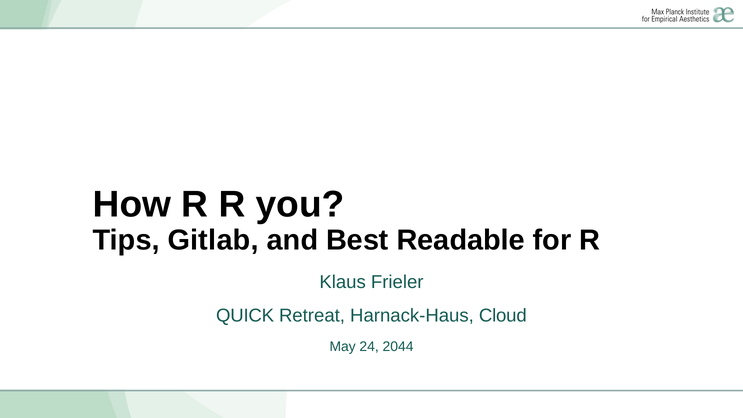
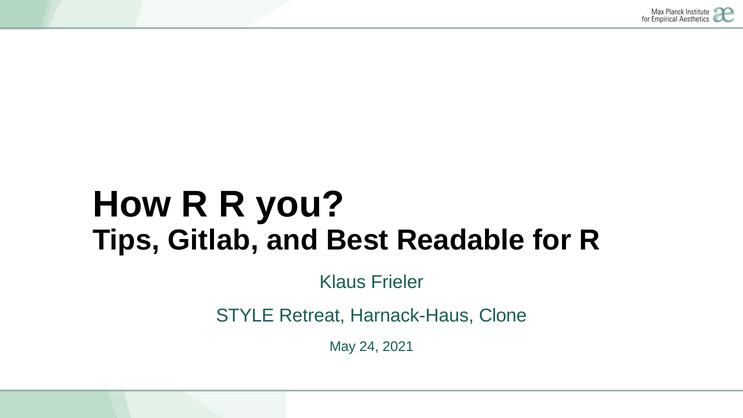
QUICK: QUICK -> STYLE (245, 316)
Cloud: Cloud -> Clone (503, 316)
2044: 2044 -> 2021 (398, 347)
